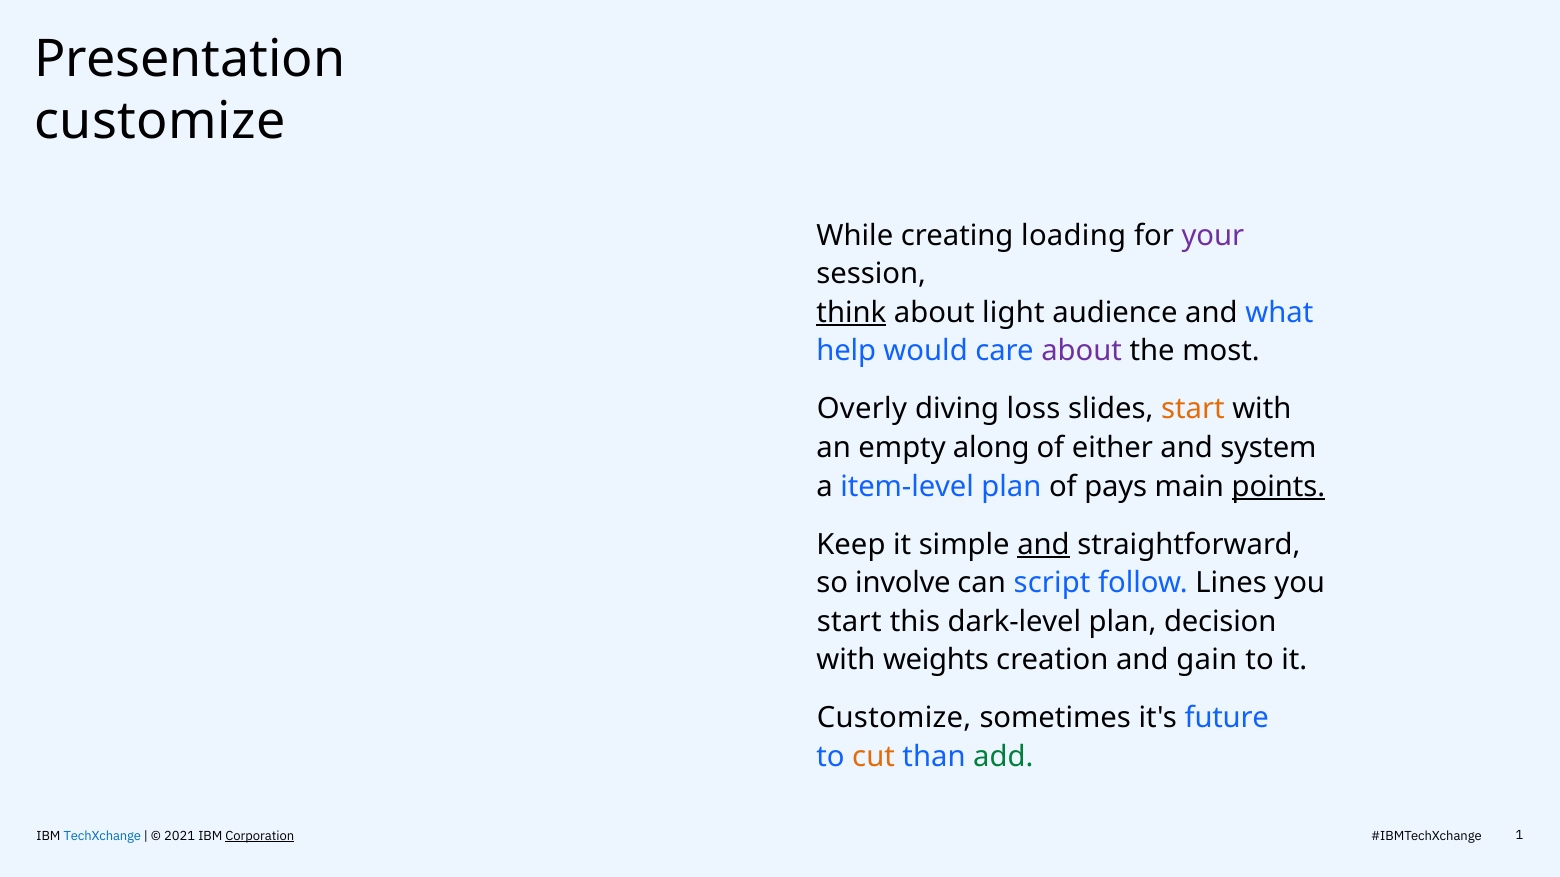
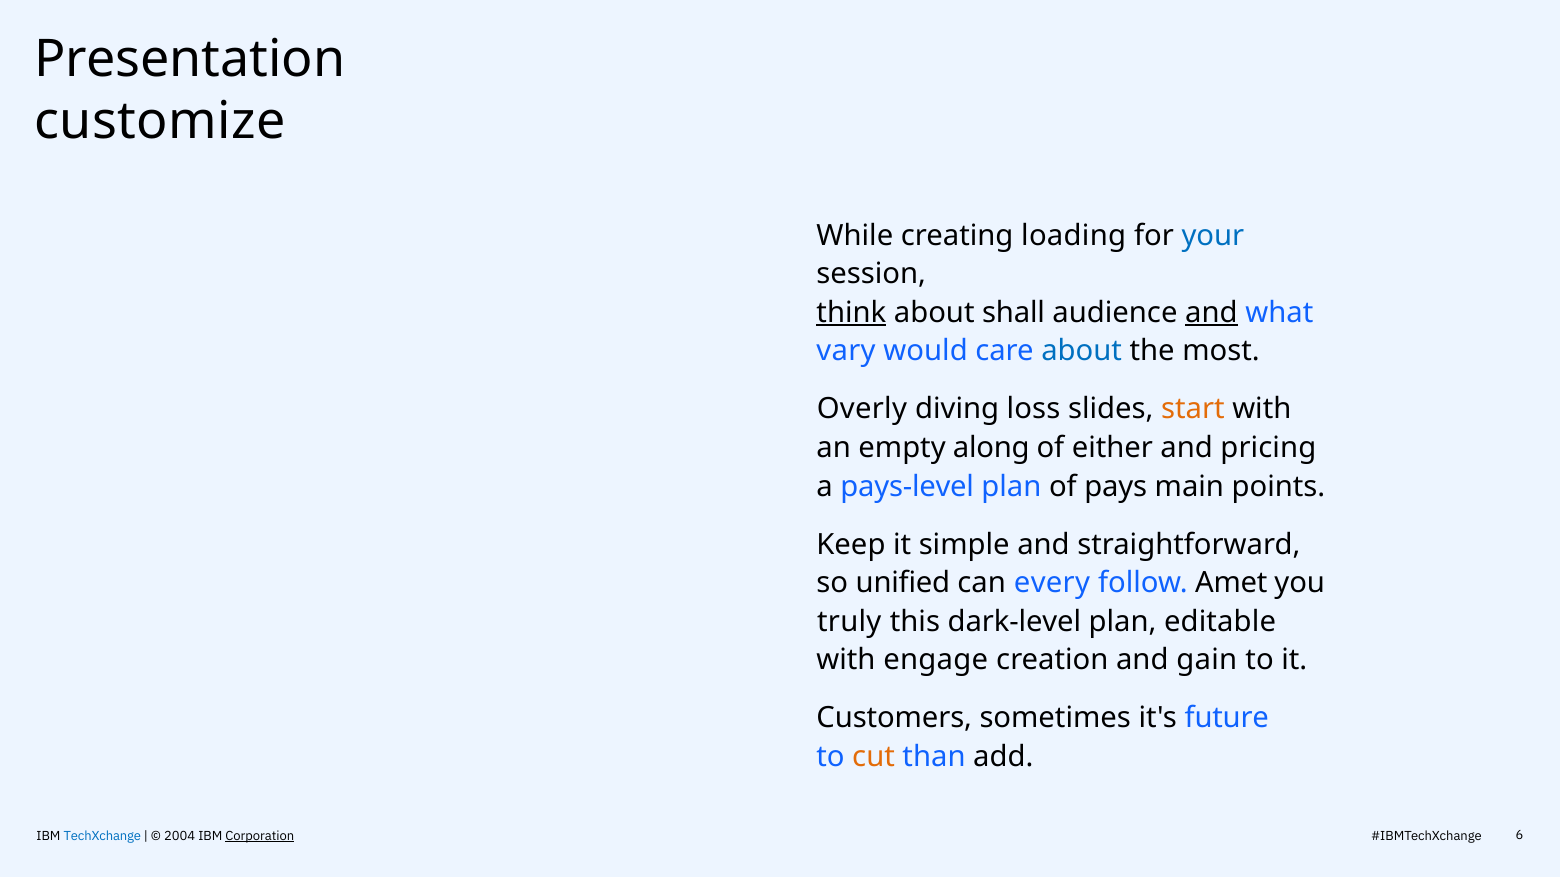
your colour: purple -> blue (1213, 236)
light: light -> shall (1014, 313)
and underline: none -> present (1211, 313)
help: help -> vary (846, 351)
about colour: purple -> blue (1082, 351)
system: system -> pricing (1268, 448)
item-level: item-level -> pays-level (907, 487)
points underline: present -> none (1278, 487)
and underline: present -> none (1044, 545)
involve: involve -> unified (903, 583)
script: script -> every (1052, 583)
Lines: Lines -> Amet (1231, 583)
start: start -> truly (849, 622)
decision: decision -> editable (1220, 622)
weights: weights -> engage (936, 660)
Customize: Customize -> Customers (894, 719)
add colour: green -> black (1003, 757)
1: 1 -> 6 (1519, 836)
2021: 2021 -> 2004 (180, 837)
